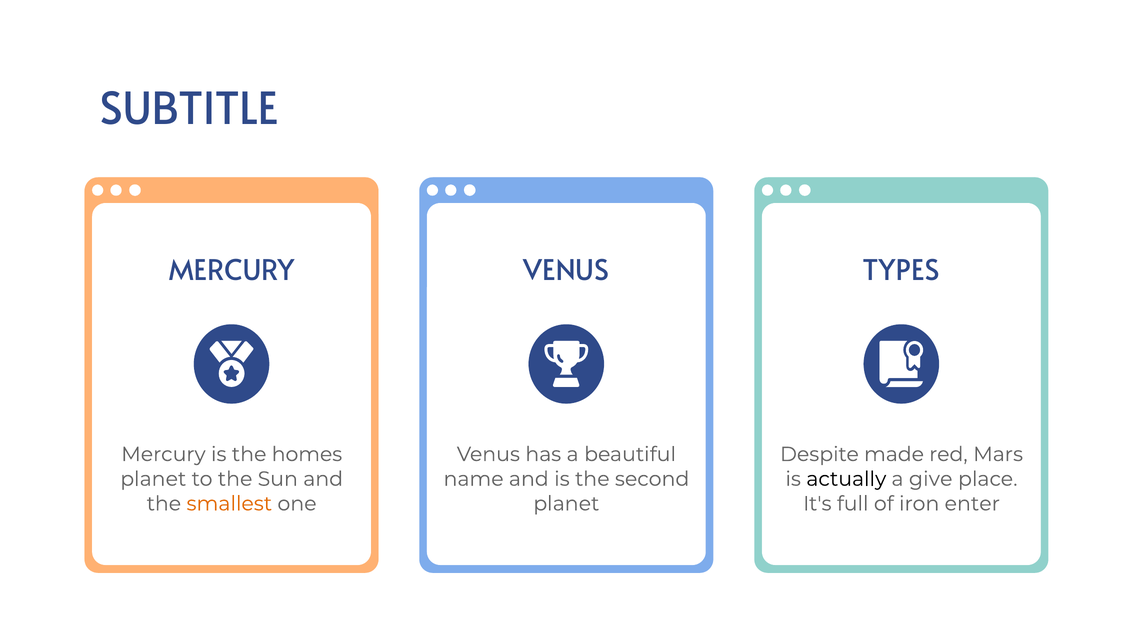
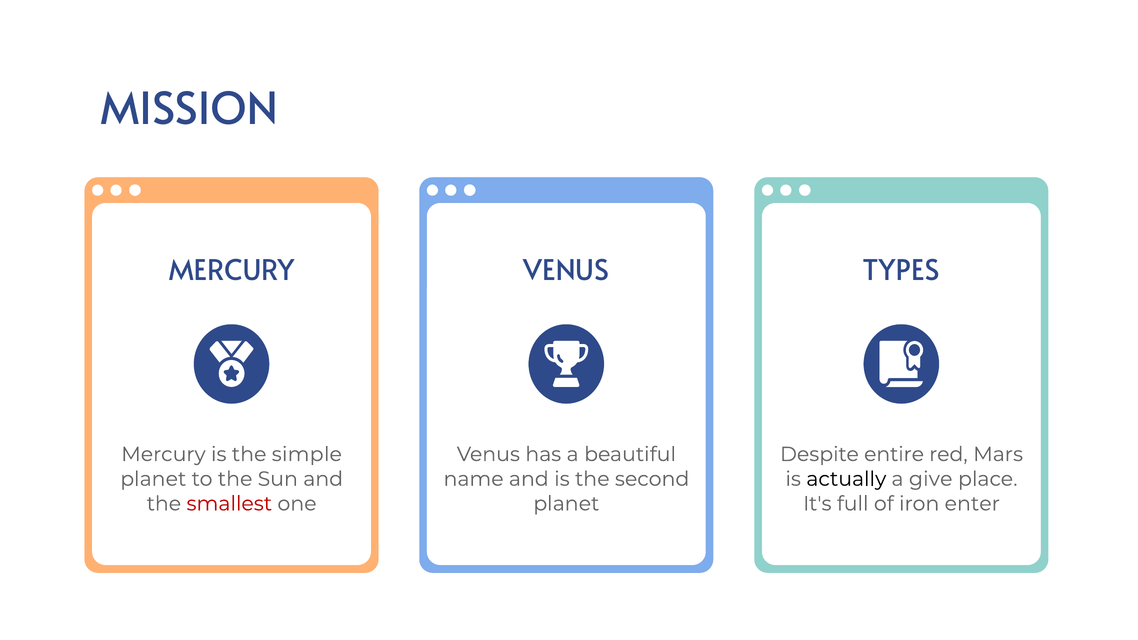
SUBTITLE: SUBTITLE -> MISSION (189, 109)
homes: homes -> simple (307, 454)
made: made -> entire (894, 454)
smallest colour: orange -> red (229, 504)
